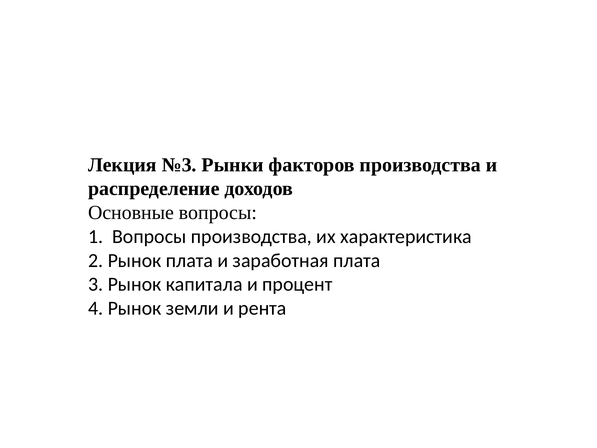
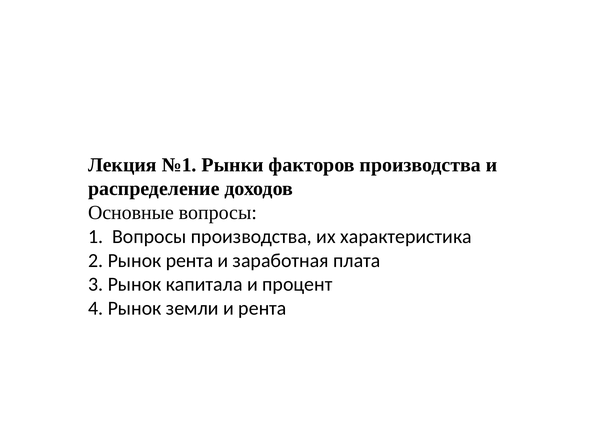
№3: №3 -> №1 (179, 165)
Рынок плата: плата -> рента (190, 260)
